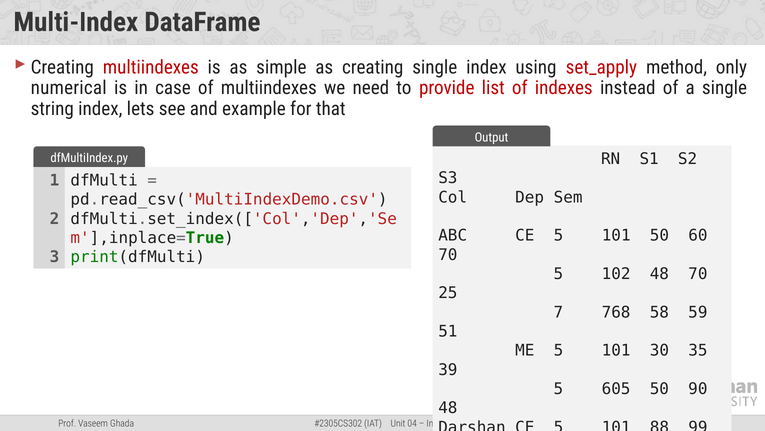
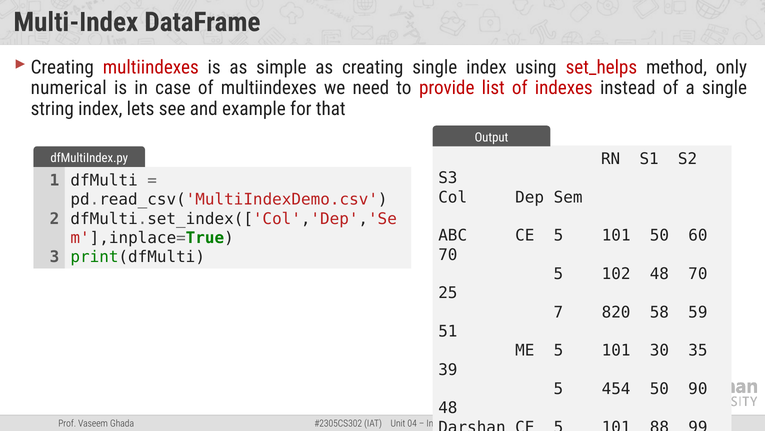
set_apply: set_apply -> set_helps (601, 67)
768: 768 -> 820 (616, 312)
605: 605 -> 454 (616, 388)
